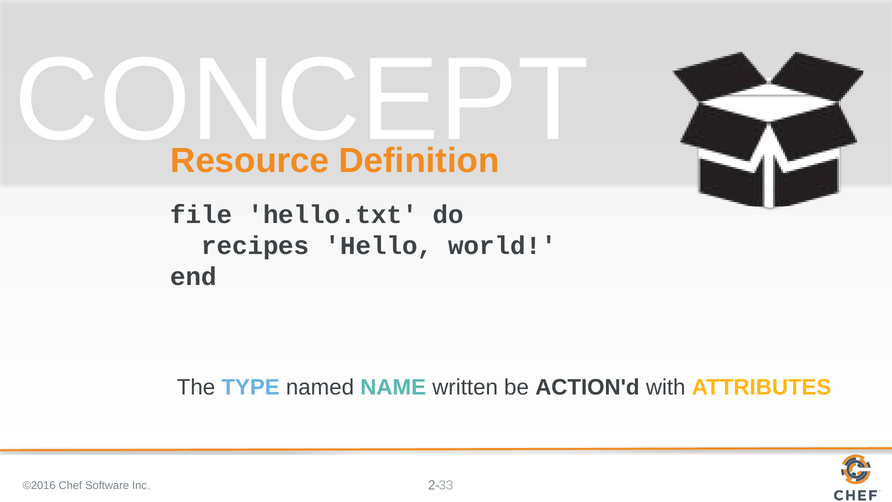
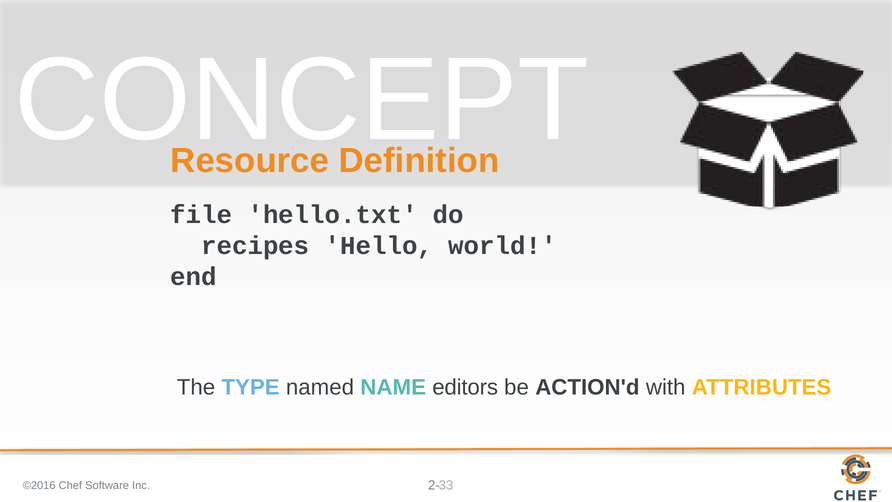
written: written -> editors (465, 387)
